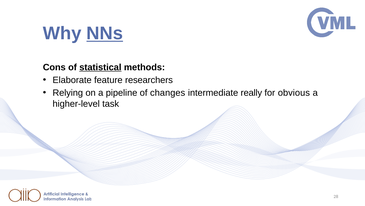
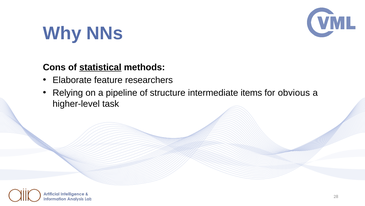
NNs underline: present -> none (105, 33)
changes: changes -> structure (168, 93)
really: really -> items (251, 93)
